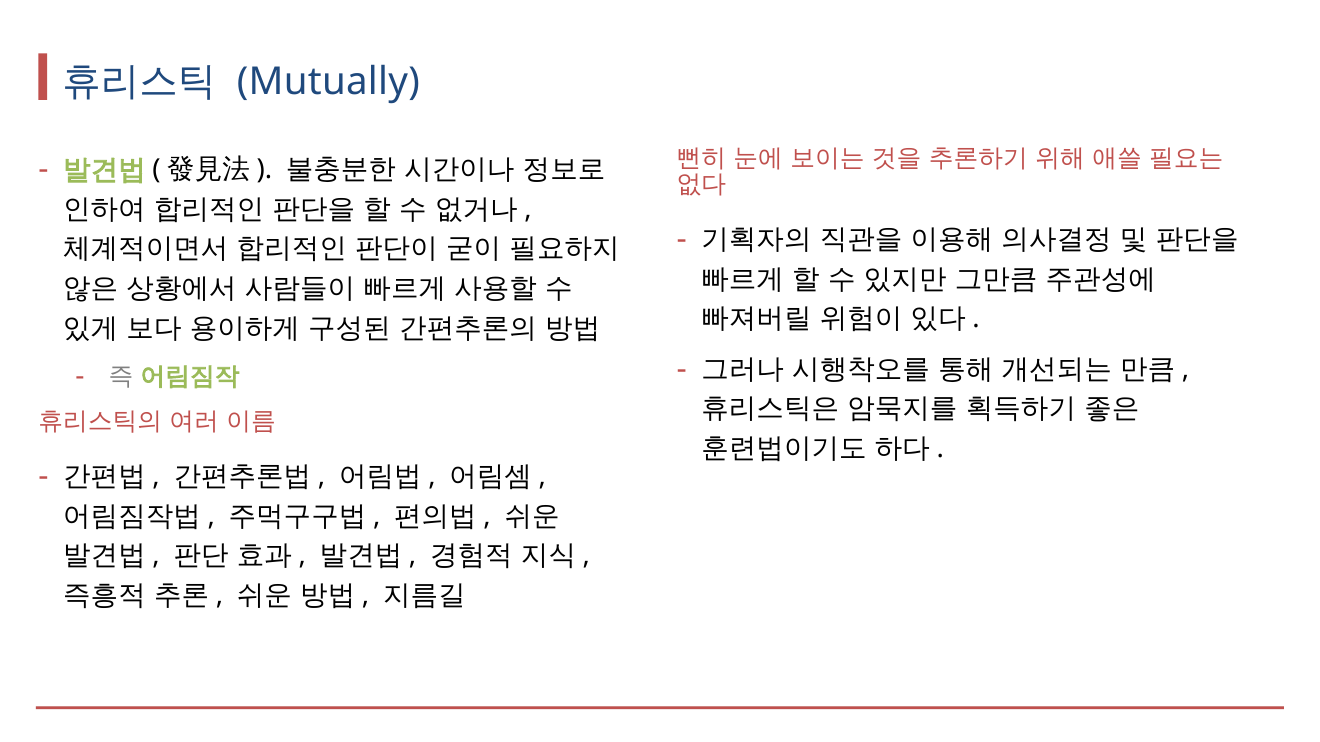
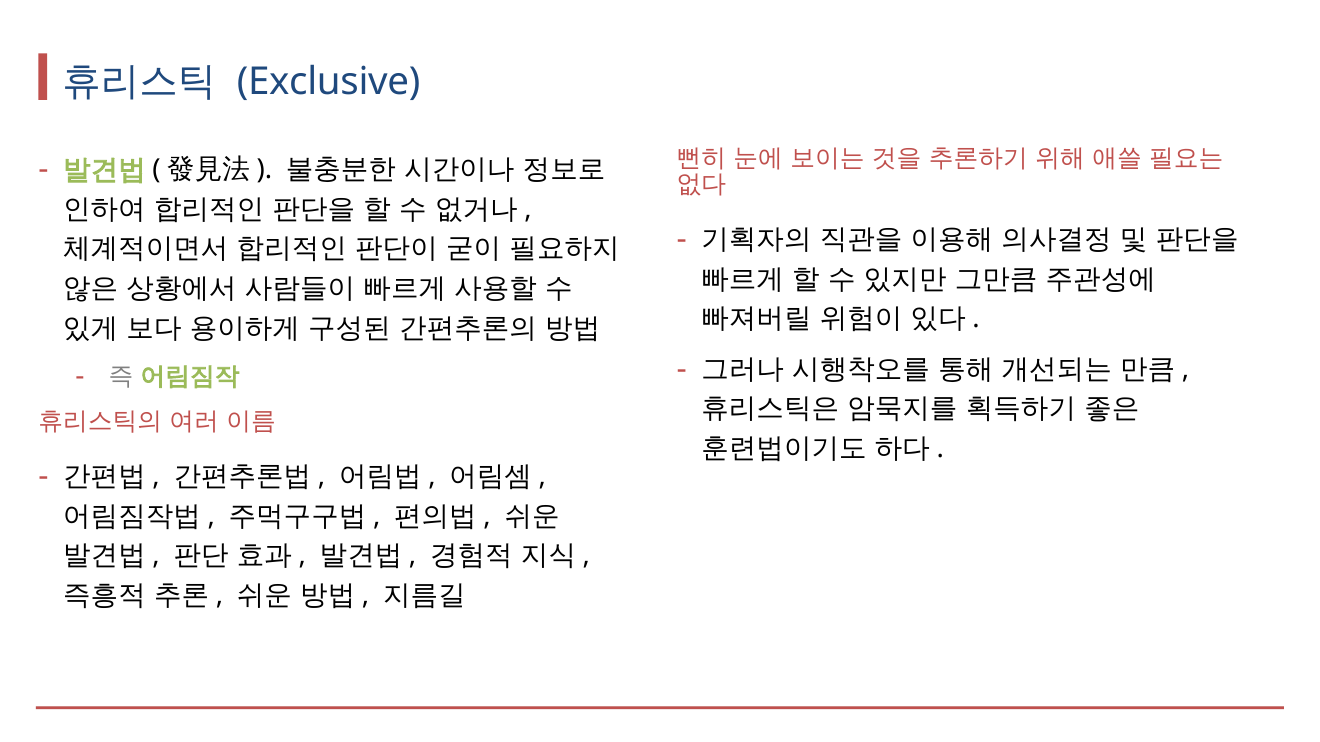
Mutually: Mutually -> Exclusive (329, 82)
